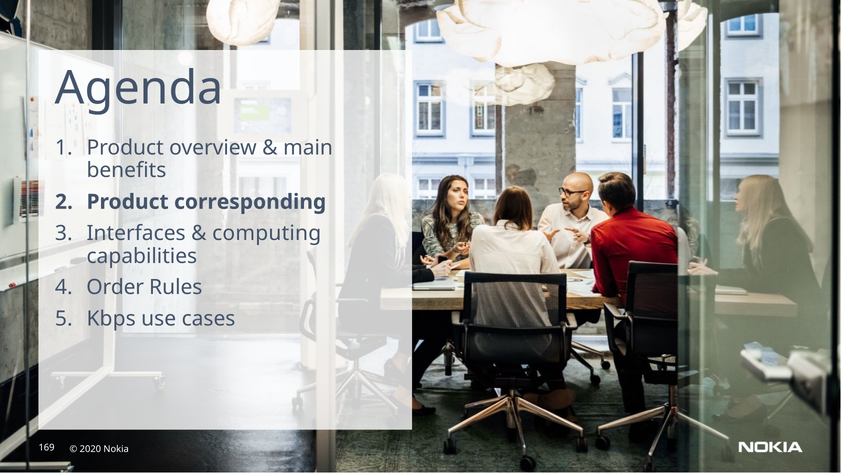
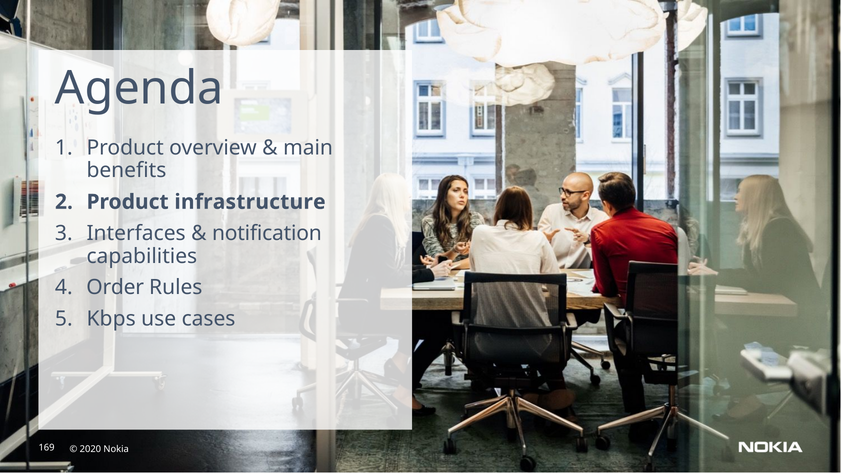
corresponding: corresponding -> infrastructure (250, 202)
computing: computing -> notification (267, 233)
